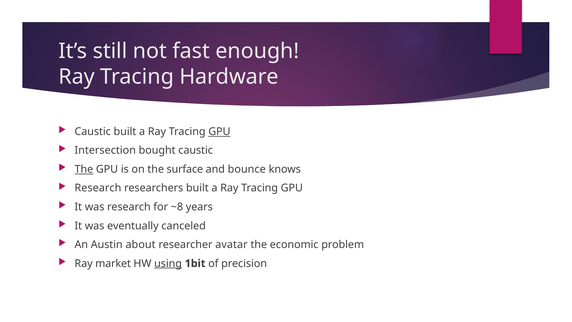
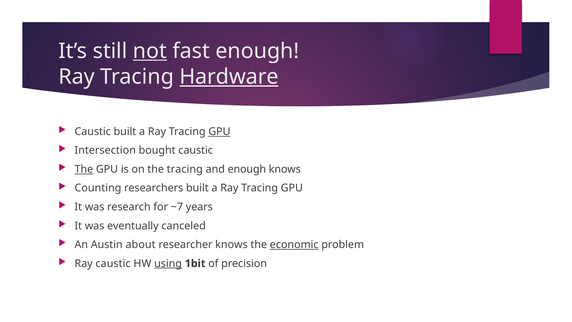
not underline: none -> present (150, 51)
Hardware underline: none -> present (229, 77)
the surface: surface -> tracing (185, 169)
and bounce: bounce -> enough (247, 169)
Research: Research -> Counting (98, 188)
~8: ~8 -> ~7 (177, 207)
researcher avatar: avatar -> knows (231, 244)
economic underline: none -> present (294, 244)
Ray market: market -> caustic (113, 263)
